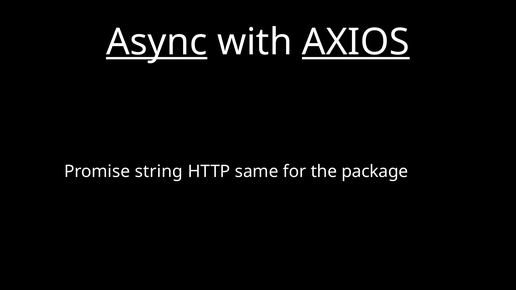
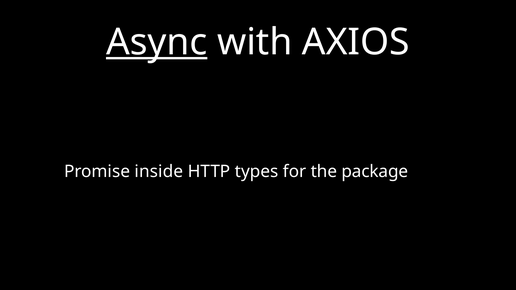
AXIOS underline: present -> none (356, 42)
string: string -> inside (159, 172)
same: same -> types (257, 172)
